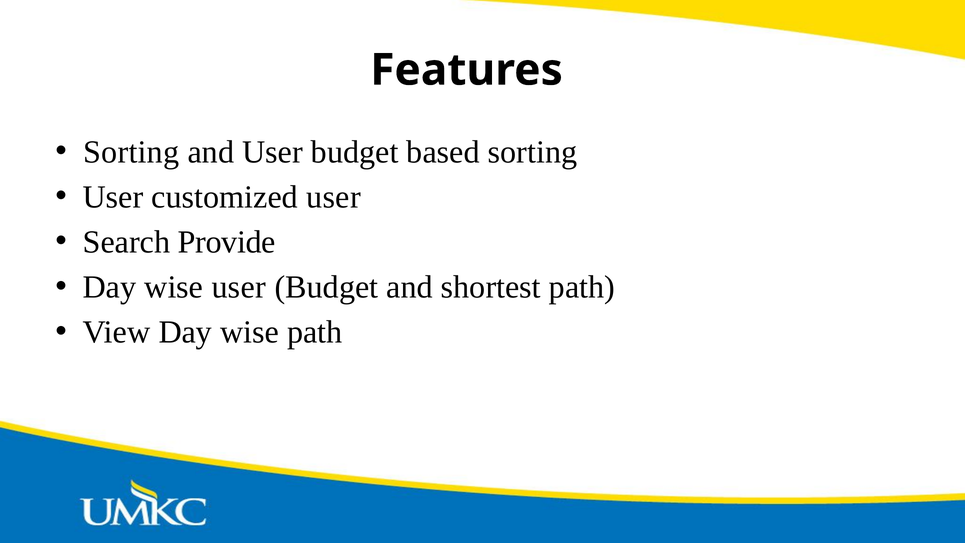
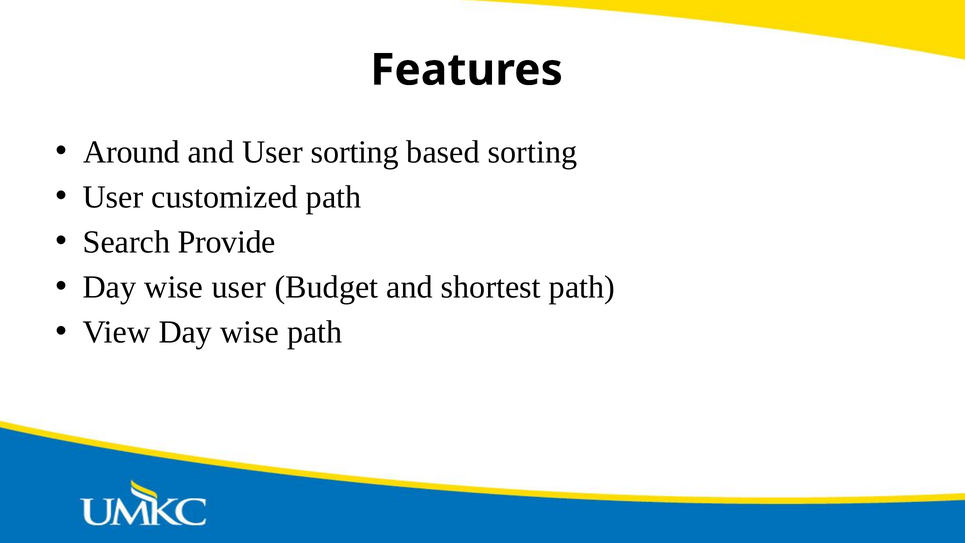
Sorting: Sorting -> Around (132, 152)
and User budget: budget -> sorting (355, 152)
customized user: user -> path (334, 197)
